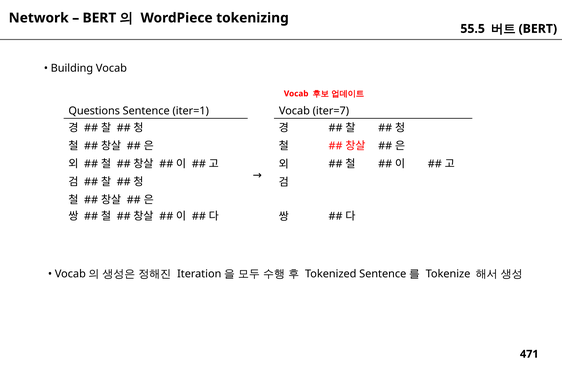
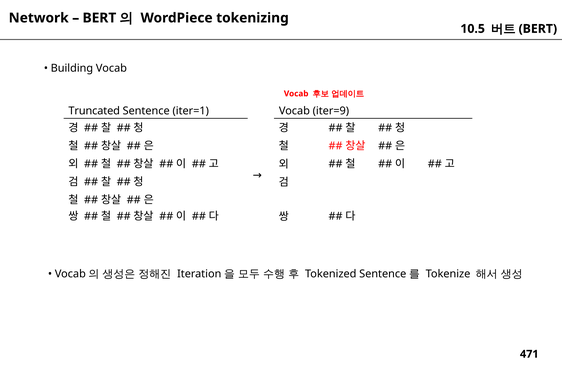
55.5: 55.5 -> 10.5 (473, 29)
Questions: Questions -> Truncated (94, 111)
iter=7: iter=7 -> iter=9 (331, 111)
